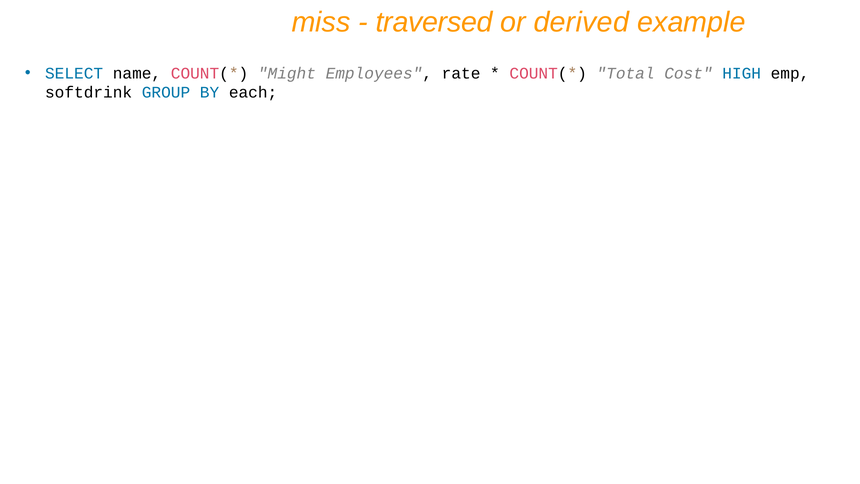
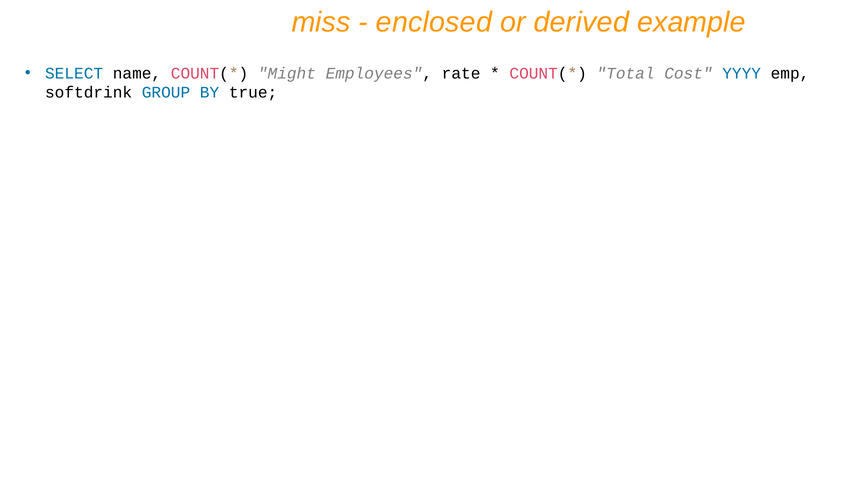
traversed: traversed -> enclosed (434, 22)
HIGH: HIGH -> YYYY (742, 73)
each: each -> true (253, 93)
